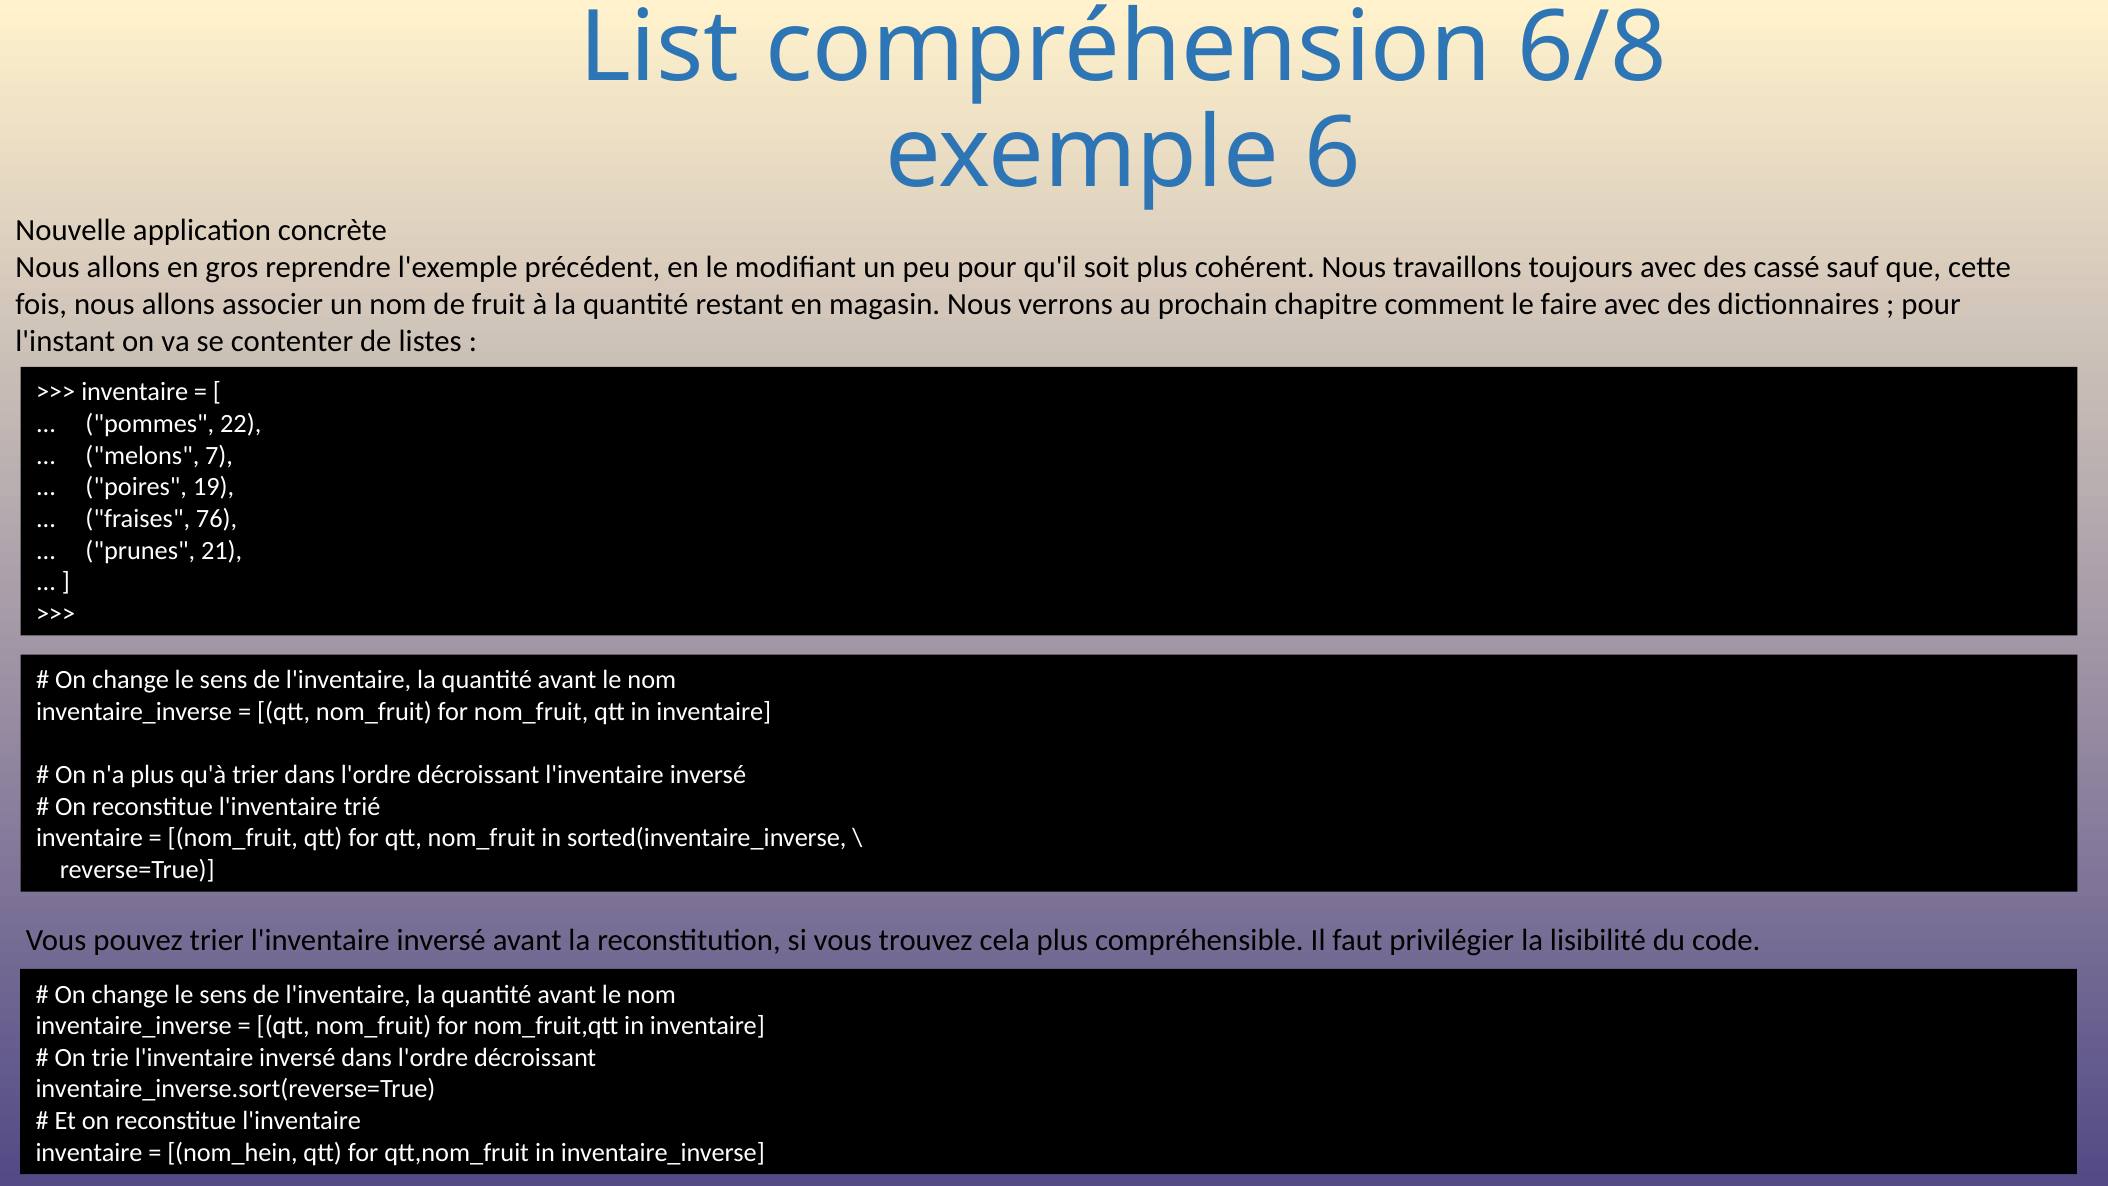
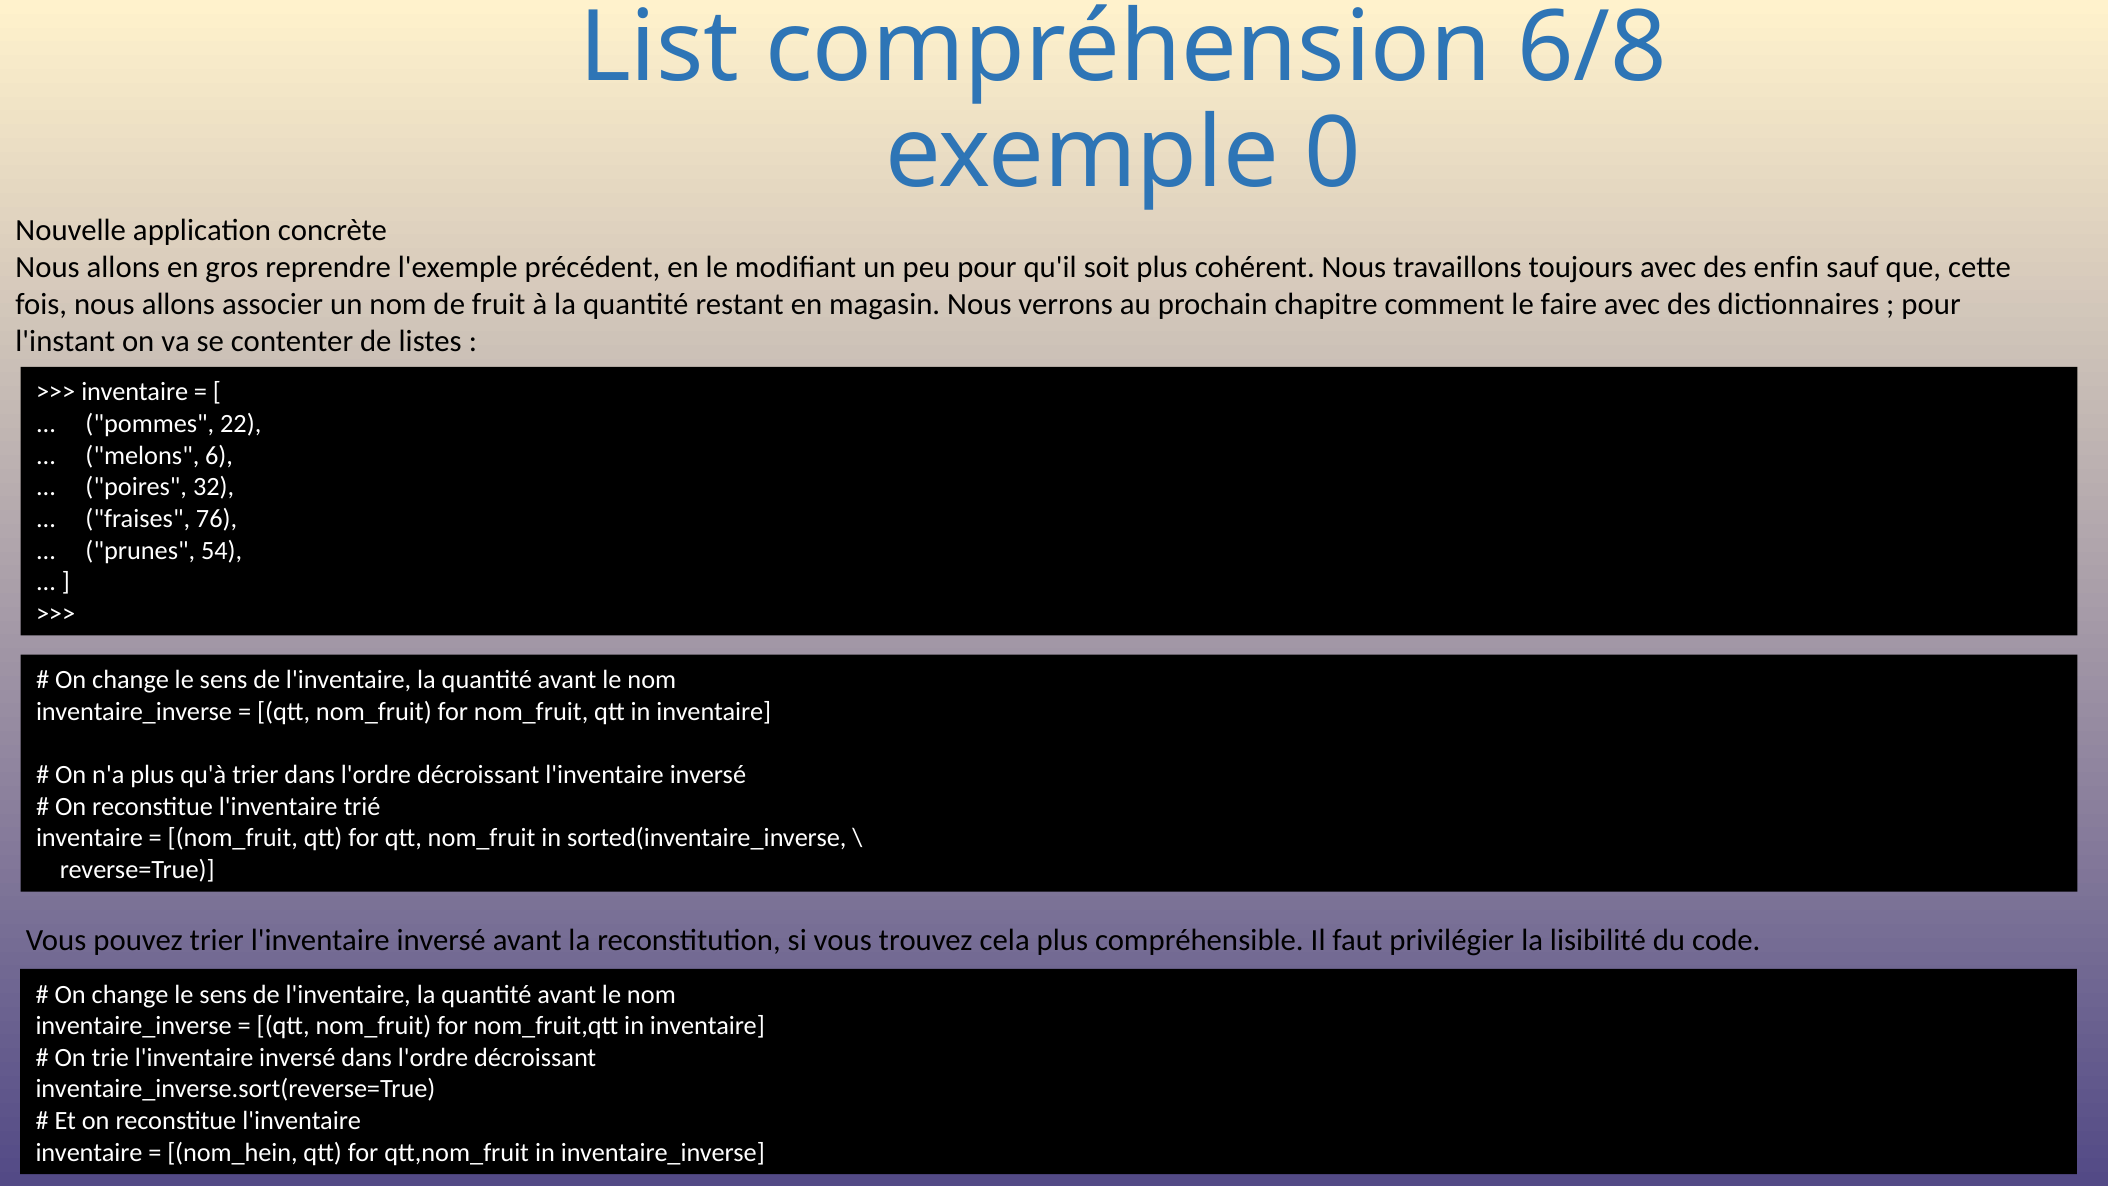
6: 6 -> 0 (1333, 154)
cassé: cassé -> enfin (1786, 267)
7: 7 -> 6 (219, 455)
19: 19 -> 32 (214, 487)
21: 21 -> 54 (222, 550)
